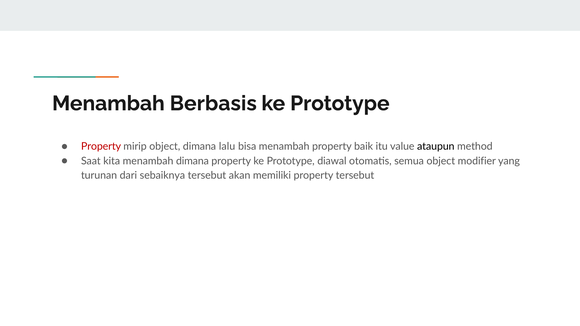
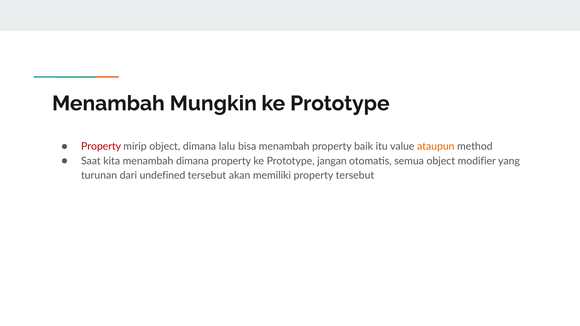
Berbasis: Berbasis -> Mungkin (213, 103)
ataupun colour: black -> orange (436, 147)
diawal: diawal -> jangan (332, 161)
sebaiknya: sebaiknya -> undefined (162, 175)
